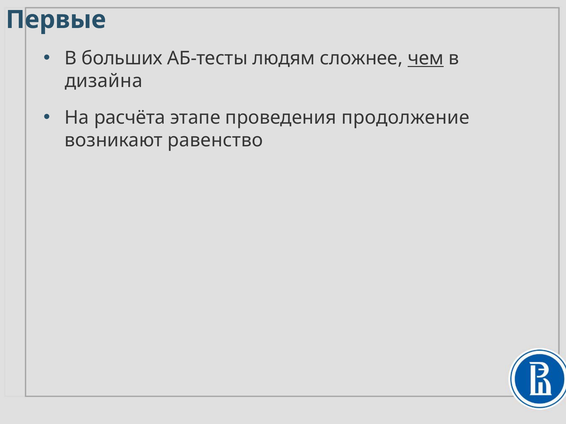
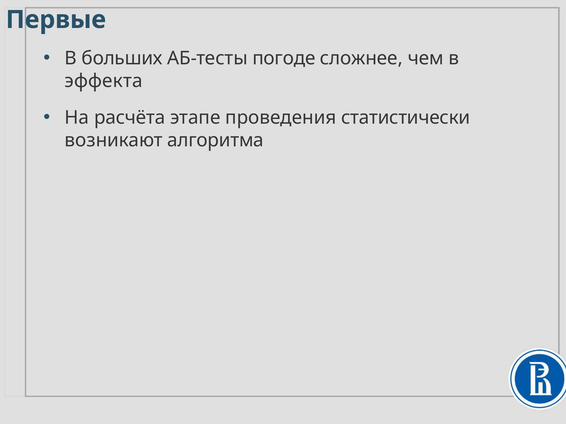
людям: людям -> погоде (284, 58)
чем underline: present -> none (426, 58)
дизайна: дизайна -> эффекта (104, 81)
продолжение: продолжение -> статистически (406, 118)
равенство: равенство -> алгоритма (216, 140)
